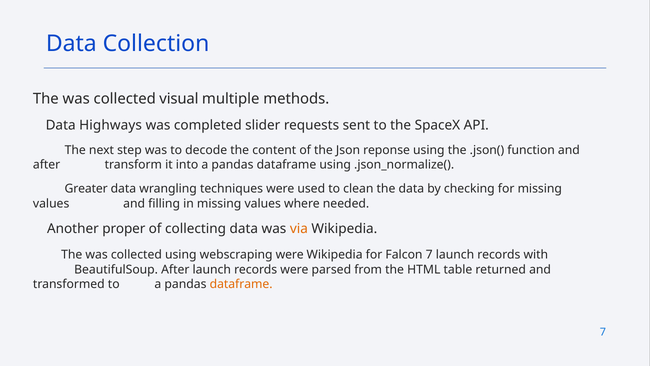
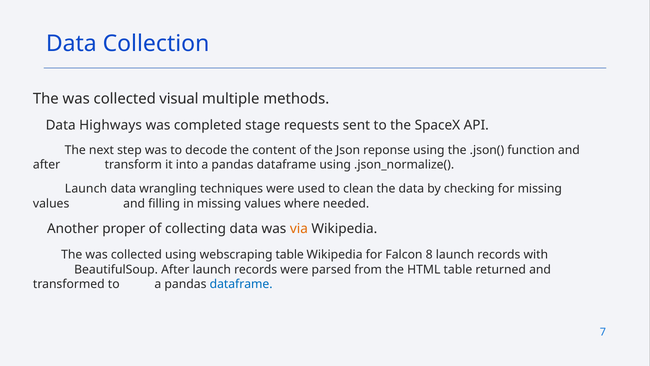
slider: slider -> stage (263, 125)
Greater: Greater -> Launch (86, 189)
webscraping were: were -> table (290, 255)
Falcon 7: 7 -> 8 (429, 255)
dataframe colour: orange -> blue (241, 284)
